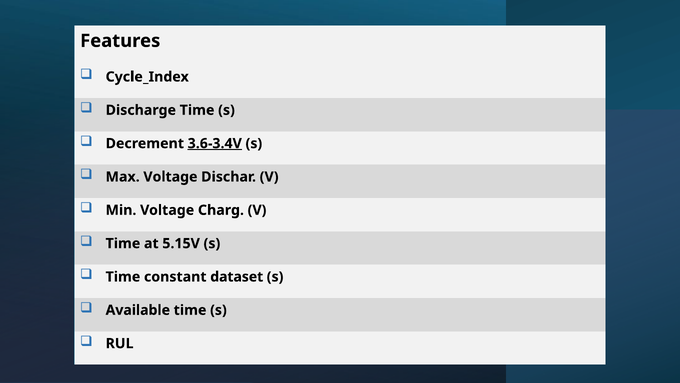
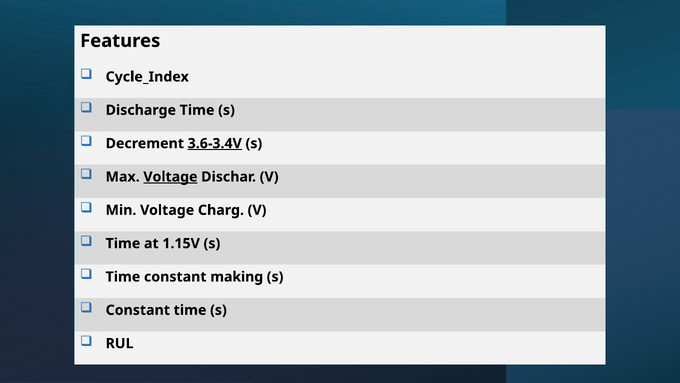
Voltage underline: none -> present (170, 177)
5.15V: 5.15V -> 1.15V (181, 243)
dataset: dataset -> making (237, 276)
Available: Available -> Constant (138, 310)
